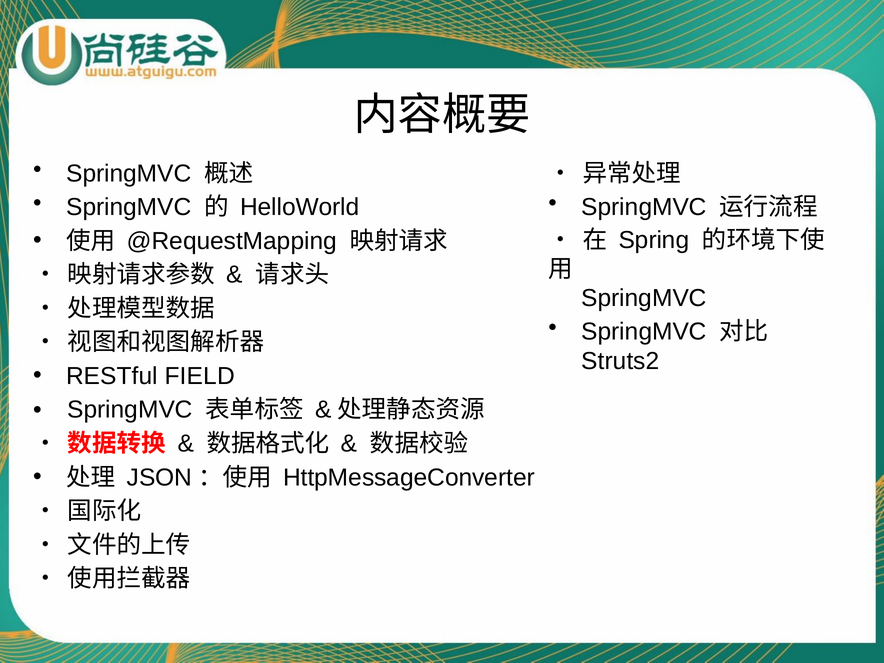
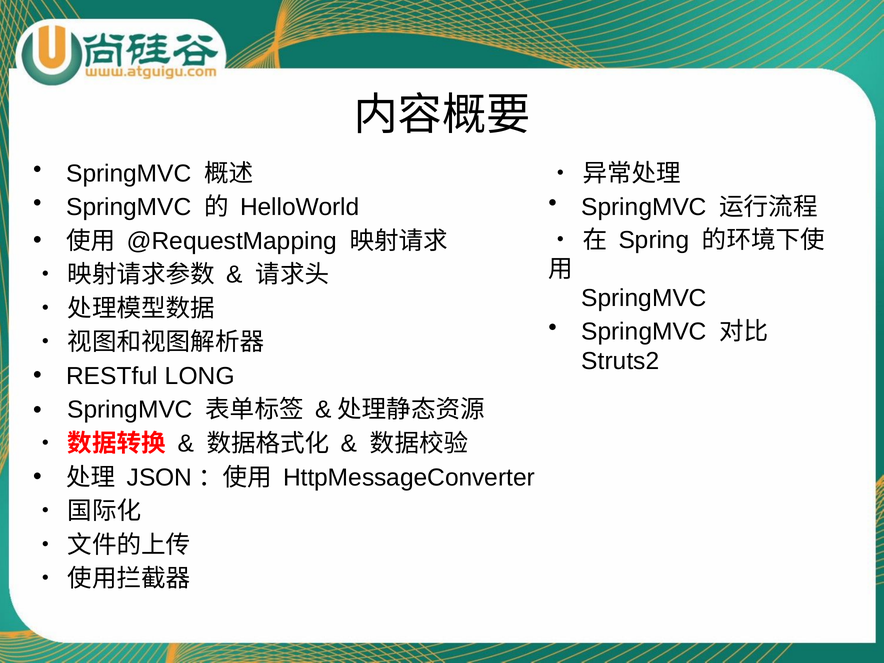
FIELD: FIELD -> LONG (200, 376)
